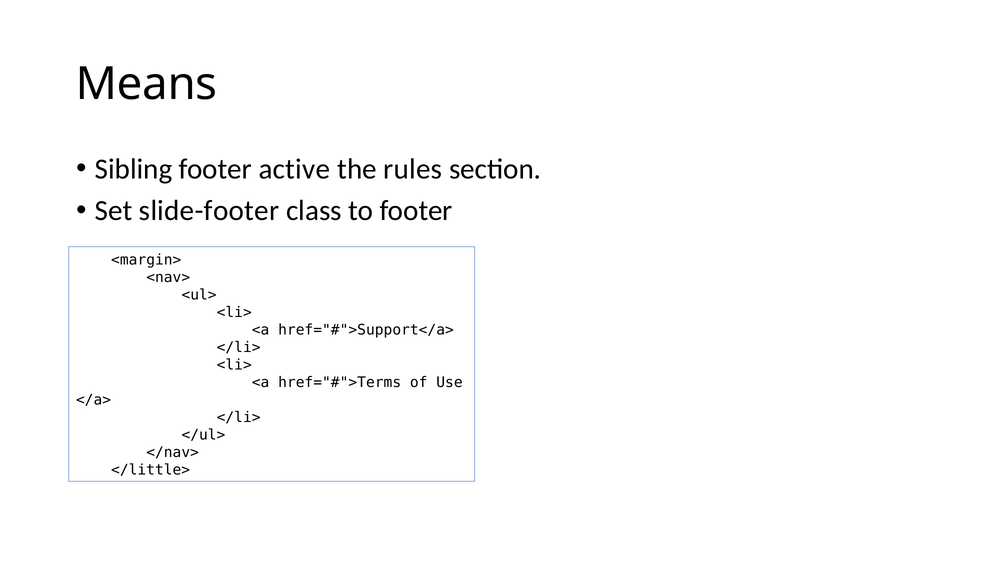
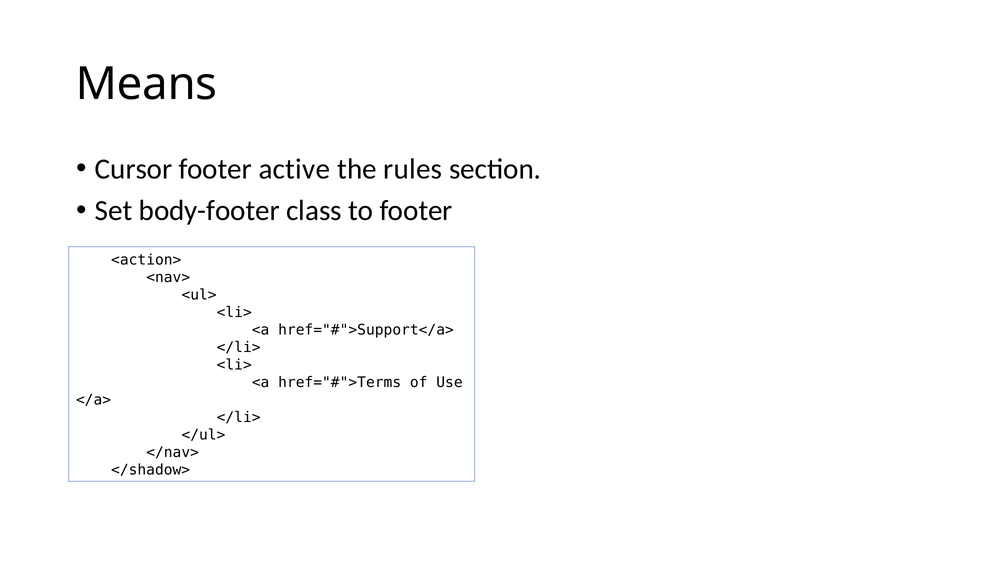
Sibling: Sibling -> Cursor (134, 169)
slide-footer: slide-footer -> body-footer (209, 211)
<margin>: <margin> -> <action> (146, 260)
</little>: </little> -> </shadow> (151, 470)
